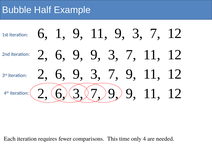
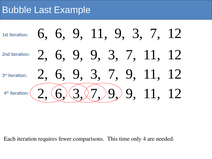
Half: Half -> Last (43, 10)
6 1: 1 -> 6 (60, 33)
